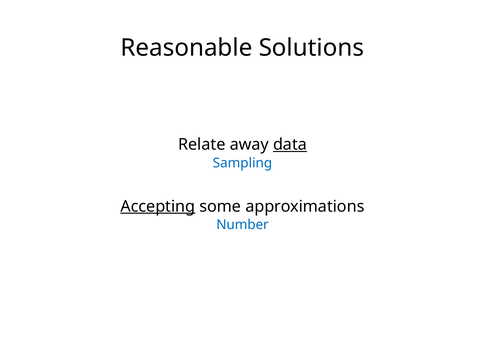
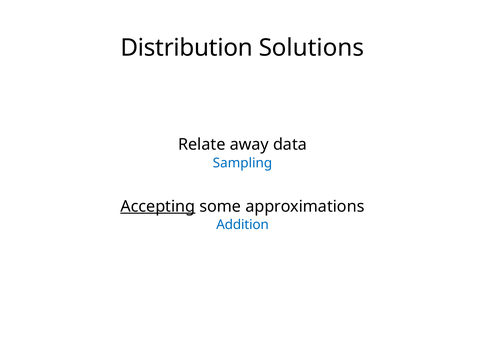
Reasonable: Reasonable -> Distribution (187, 48)
data underline: present -> none (290, 145)
Number: Number -> Addition (243, 225)
